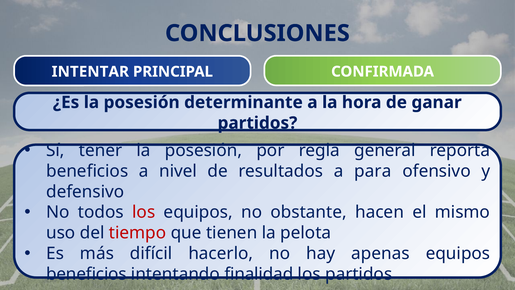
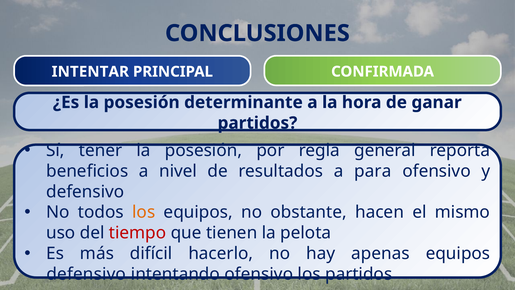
los colour: red -> orange (144, 212)
beneficios: beneficios -> defensivo (86, 274)
intentando finalidad: finalidad -> ofensivo (259, 274)
